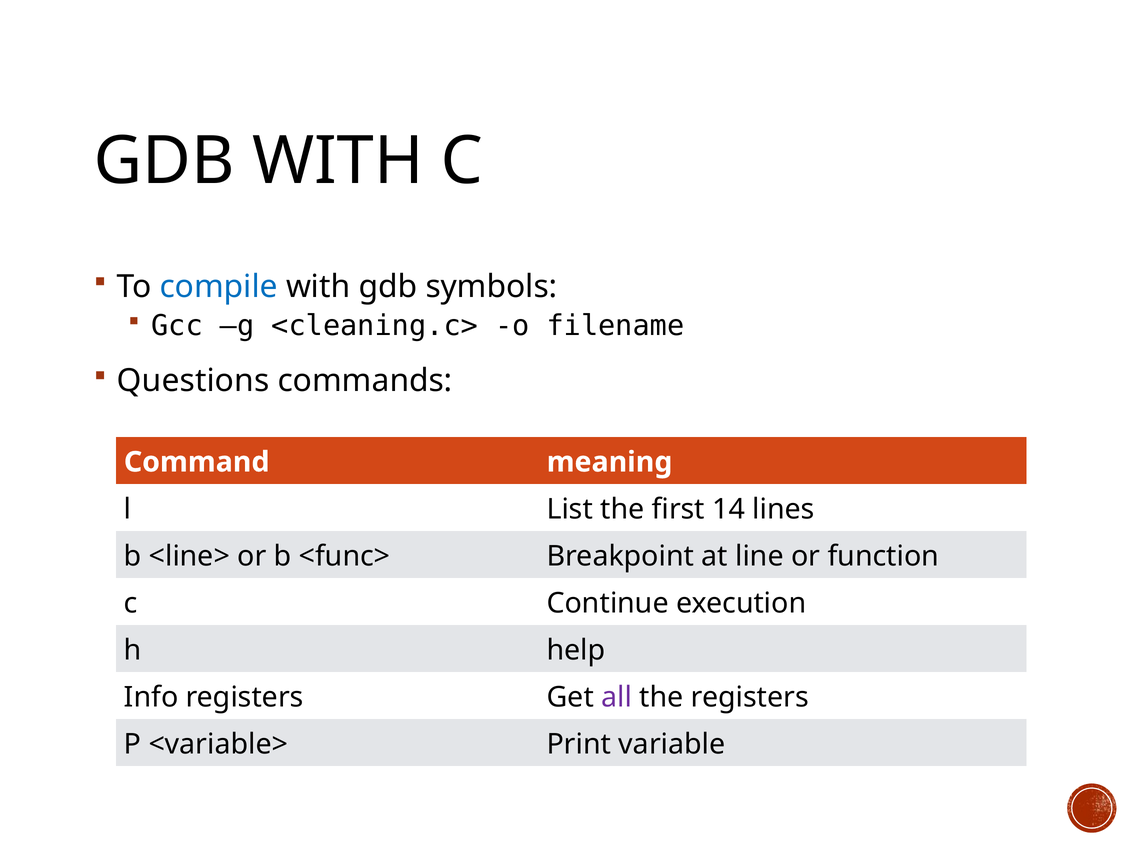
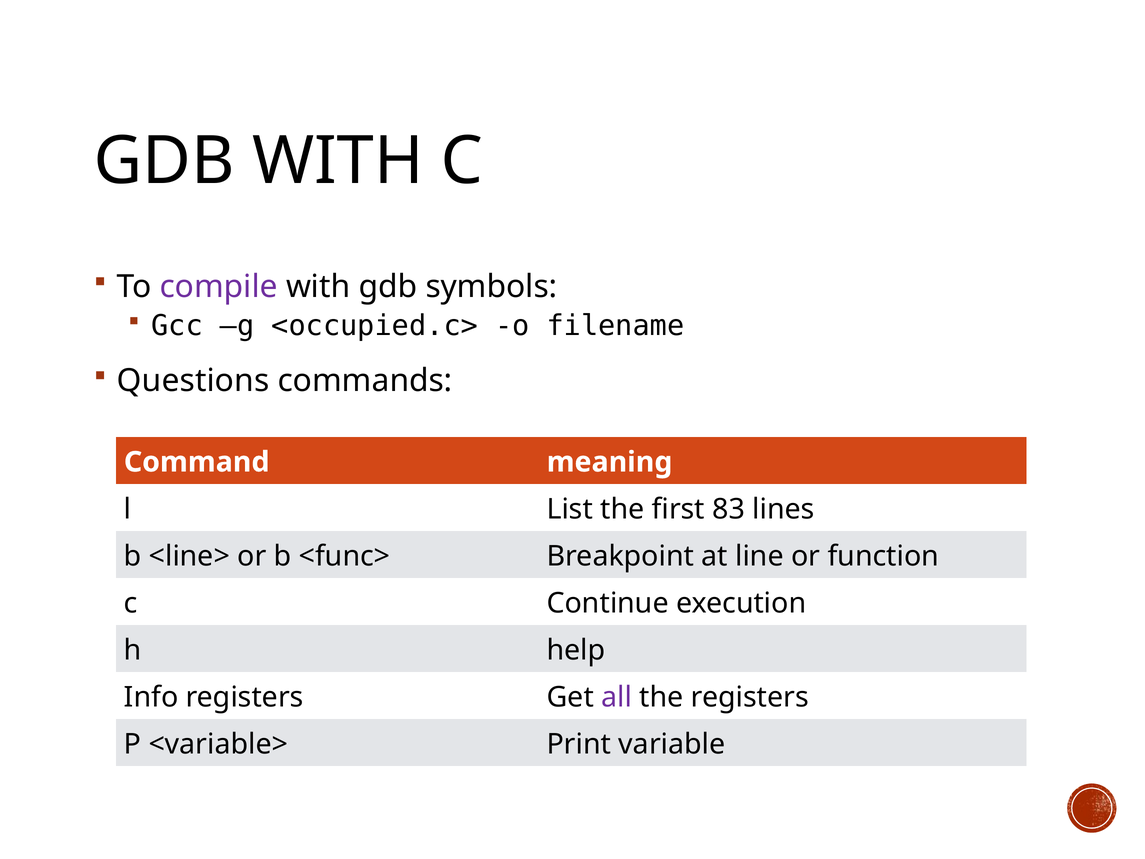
compile colour: blue -> purple (219, 287)
<cleaning.c>: <cleaning.c> -> <occupied.c> (375, 326)
14: 14 -> 83 (729, 509)
